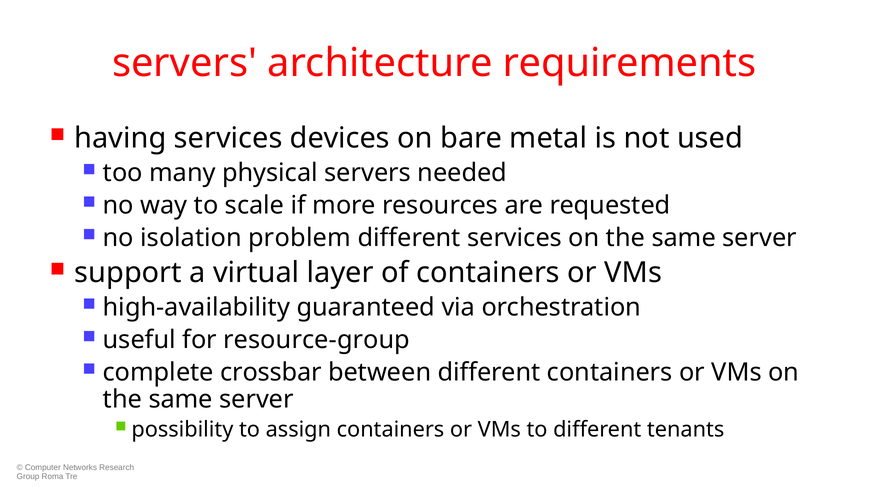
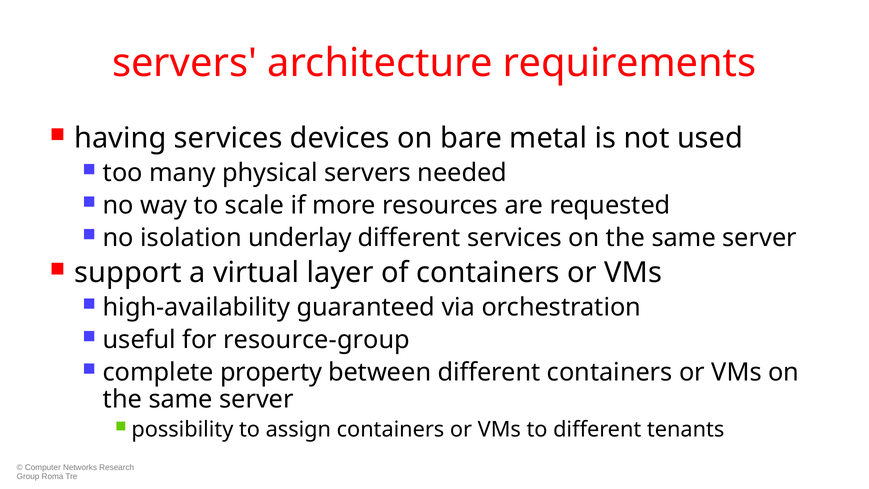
problem: problem -> underlay (300, 238)
crossbar: crossbar -> property (271, 372)
